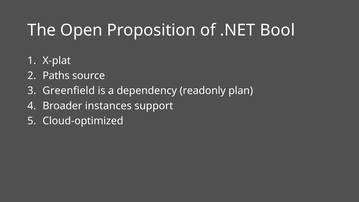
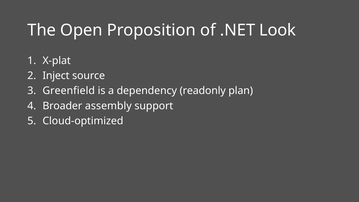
Bool: Bool -> Look (278, 30)
Paths: Paths -> Inject (56, 76)
instances: instances -> assembly (108, 106)
